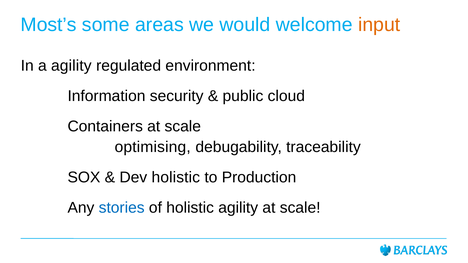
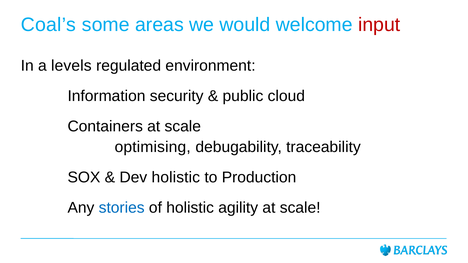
Most’s: Most’s -> Coal’s (48, 25)
input colour: orange -> red (379, 25)
a agility: agility -> levels (71, 66)
